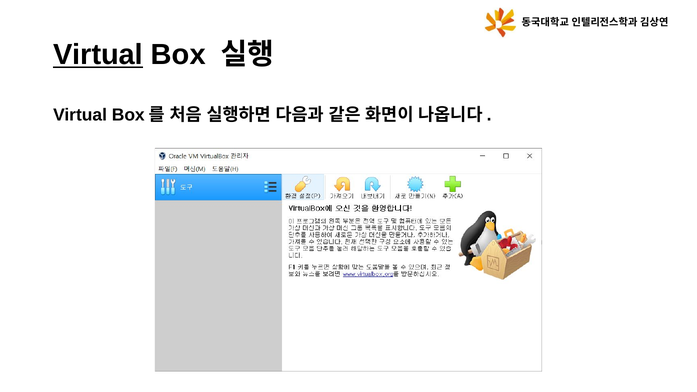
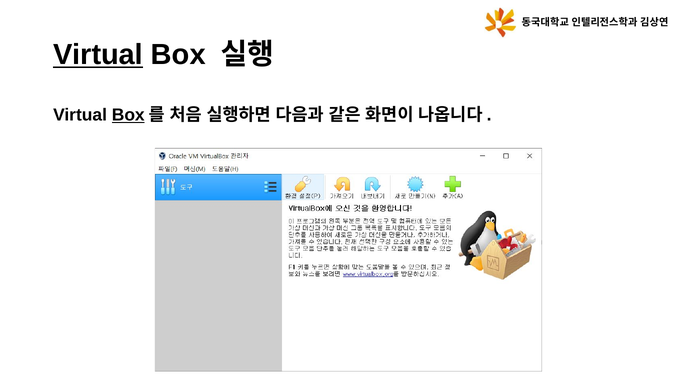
Box underline: none -> present (128, 115)
